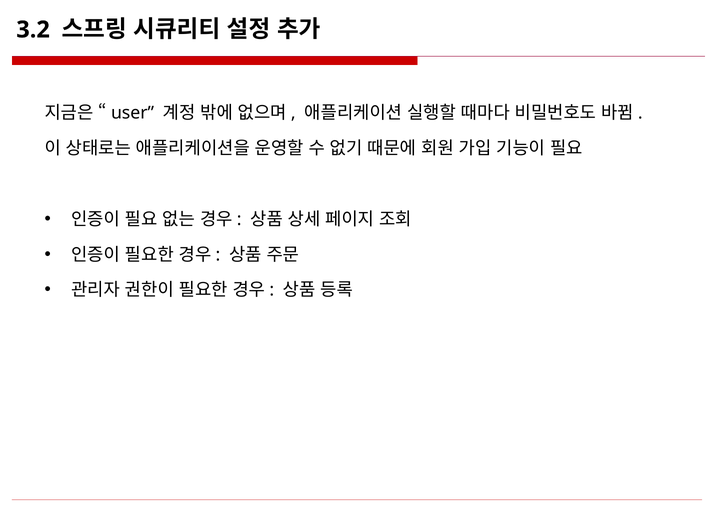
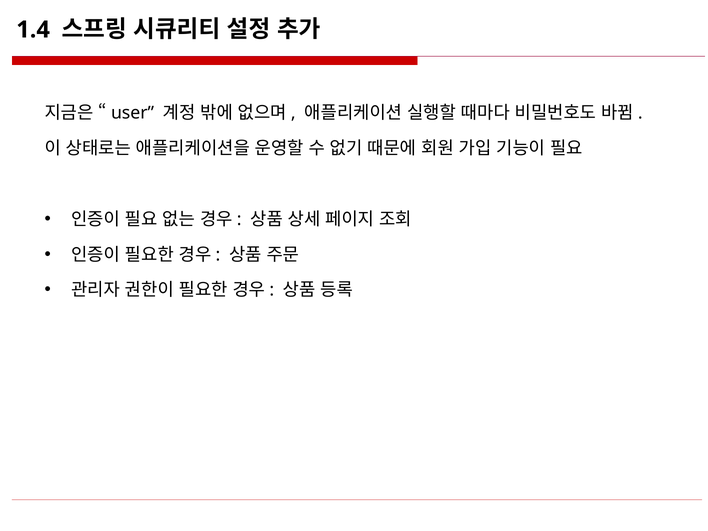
3.2: 3.2 -> 1.4 (33, 30)
